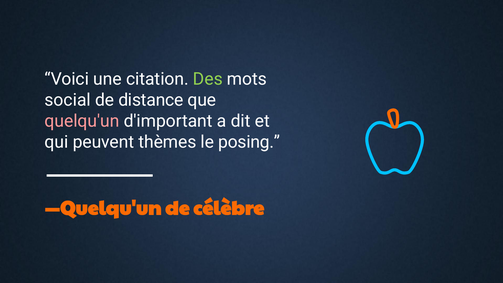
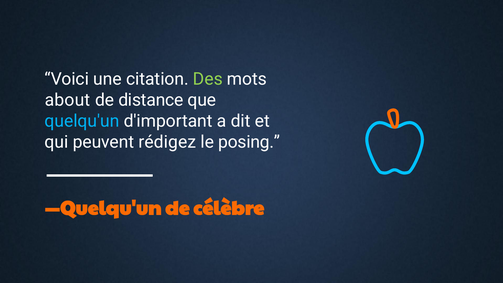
social: social -> about (68, 100)
quelqu'un colour: pink -> light blue (82, 121)
thèmes: thèmes -> rédigez (167, 142)
